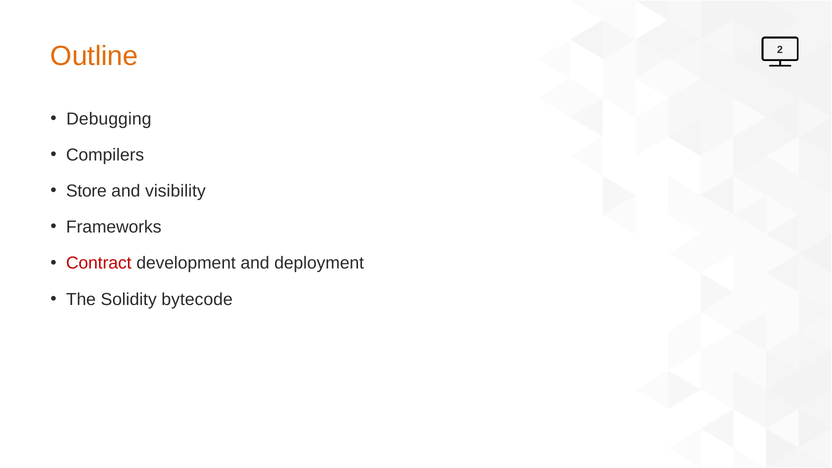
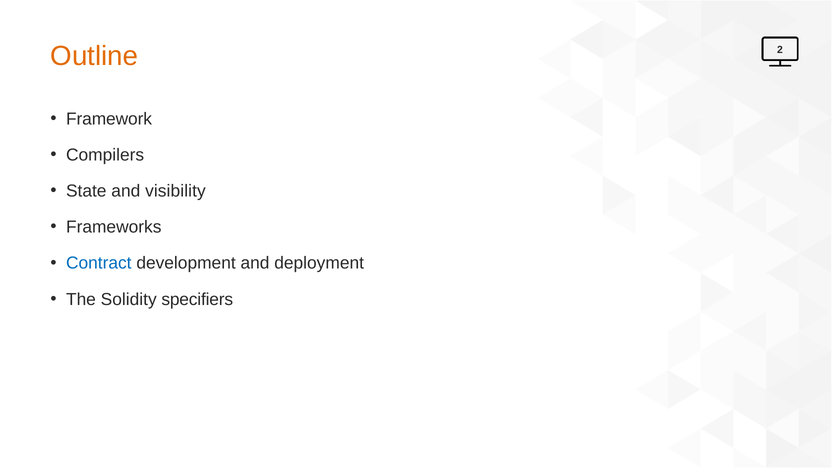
Debugging: Debugging -> Framework (109, 119)
Store: Store -> State (86, 191)
Contract colour: red -> blue (99, 263)
bytecode: bytecode -> specifiers (197, 299)
